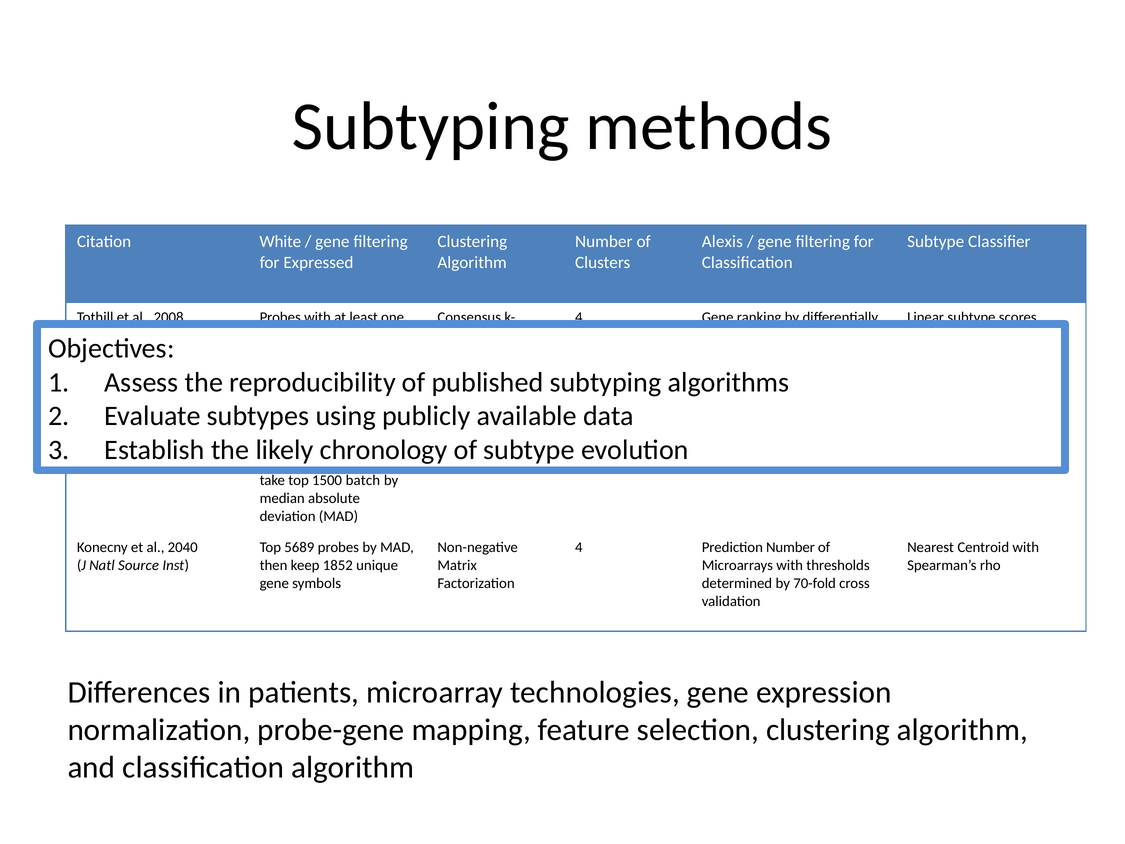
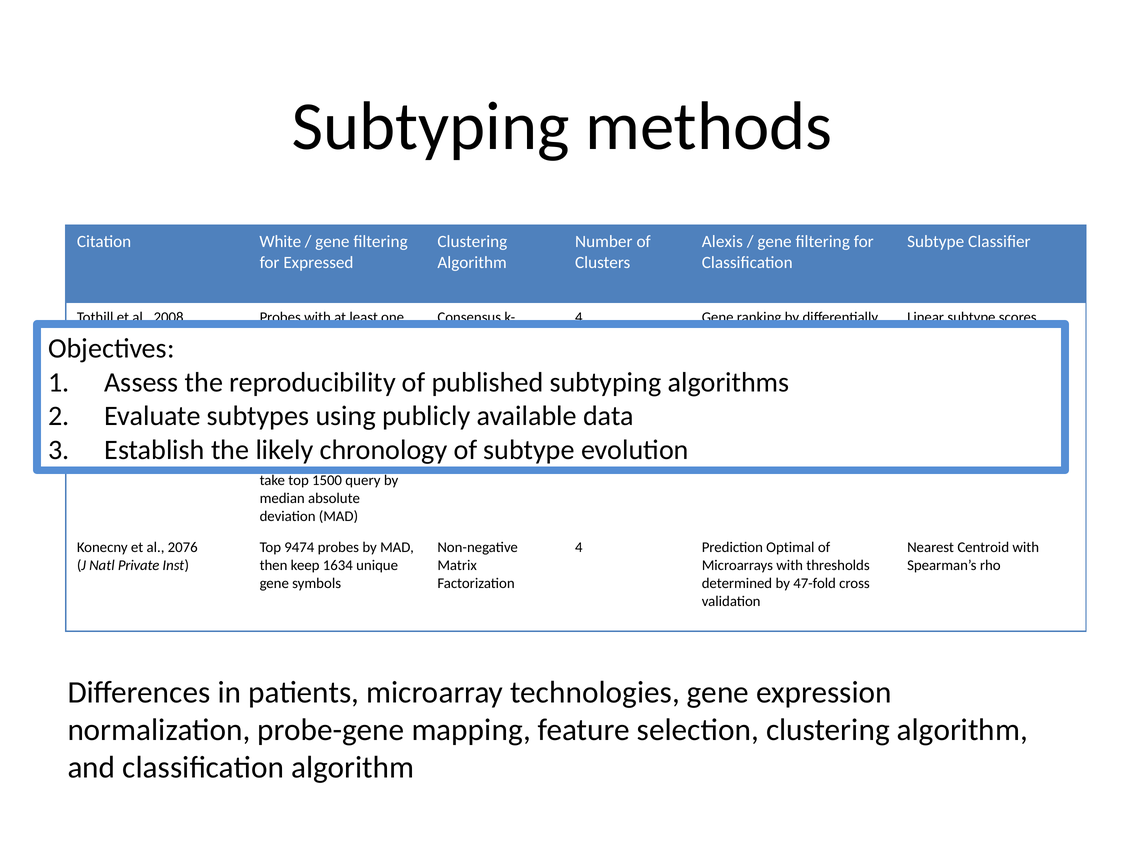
batch: batch -> query (363, 480)
2040: 2040 -> 2076 (183, 547)
5689: 5689 -> 9474 (299, 547)
Prediction Number: Number -> Optimal (790, 547)
Source: Source -> Private (139, 565)
1852: 1852 -> 1634 (338, 565)
70-fold: 70-fold -> 47-fold (815, 583)
